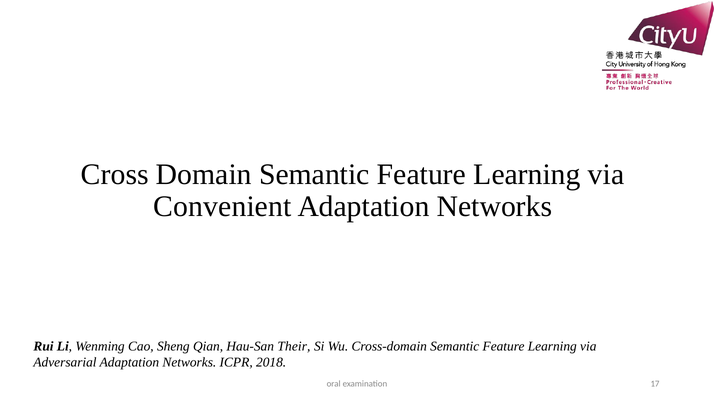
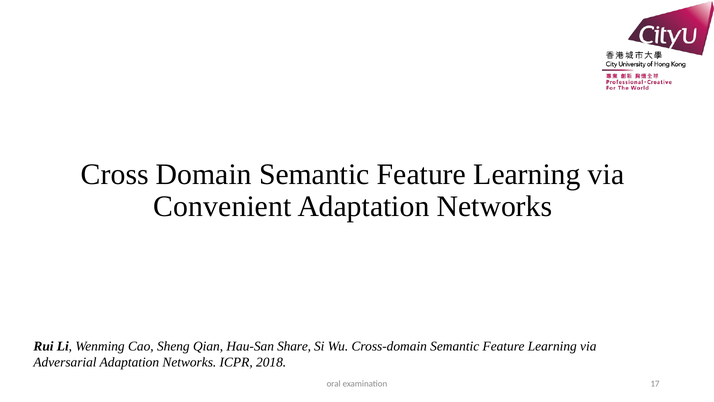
Their: Their -> Share (294, 346)
